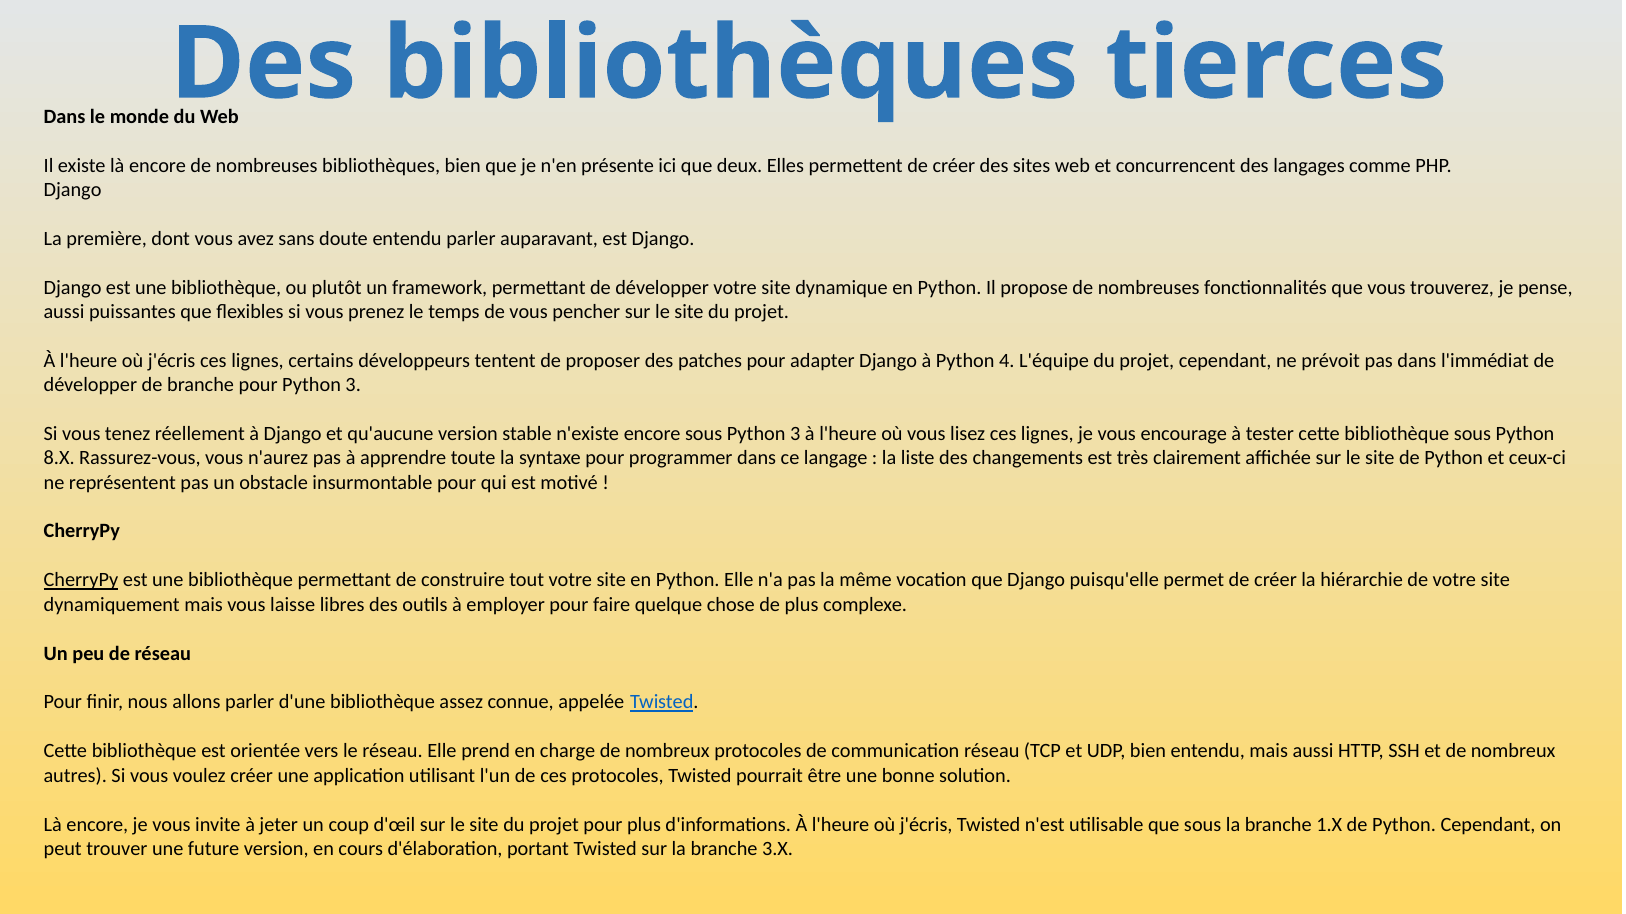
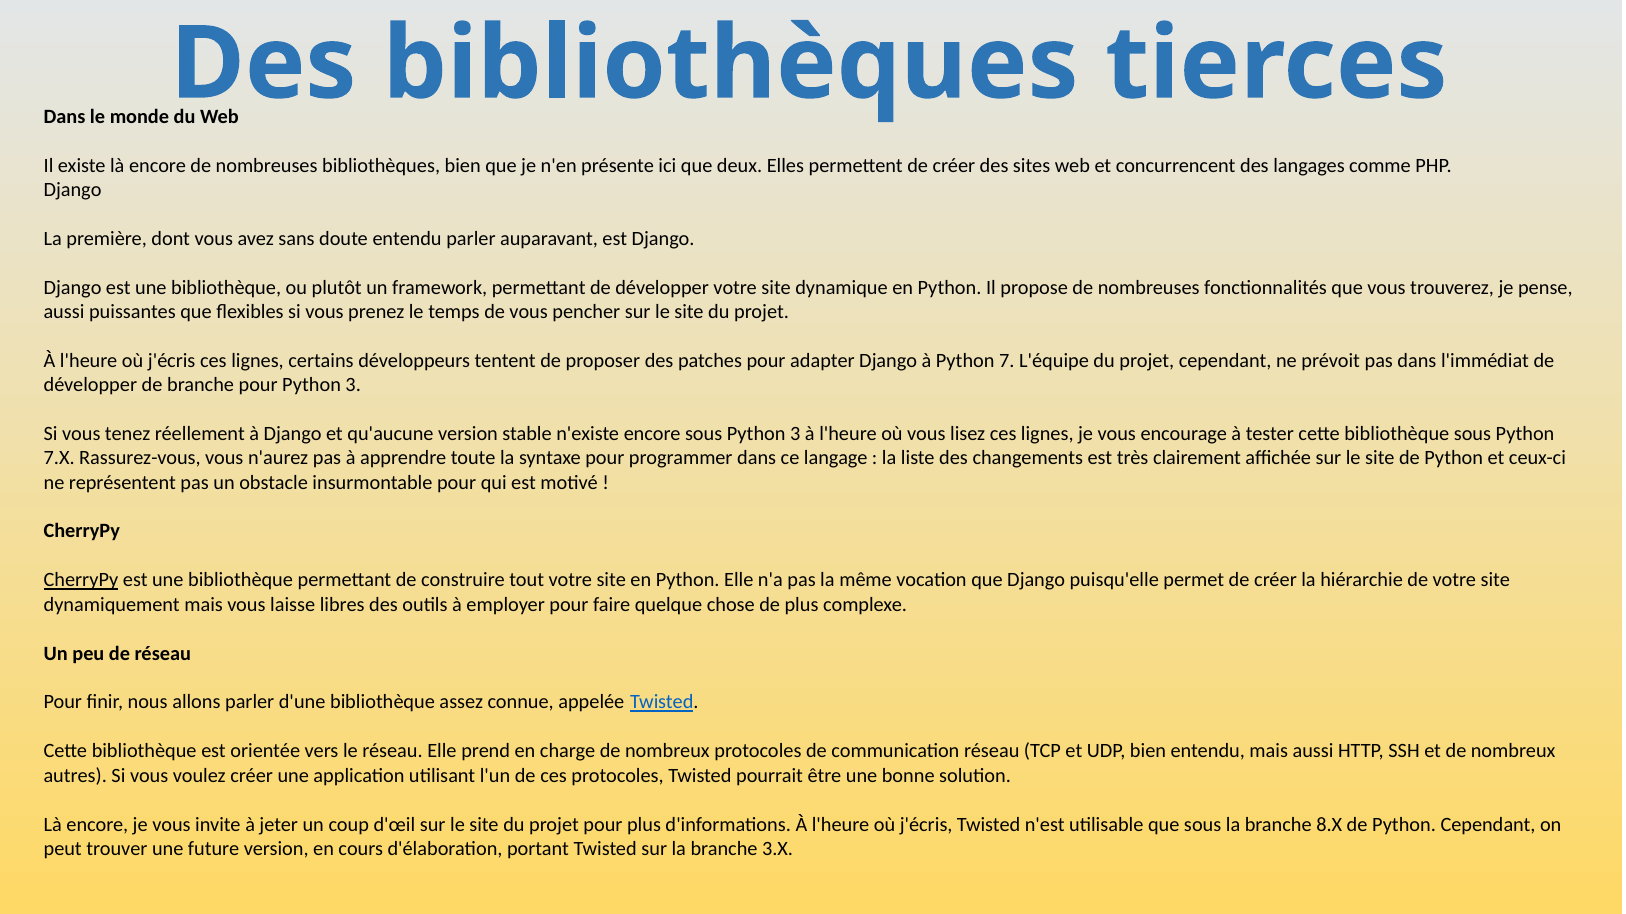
4: 4 -> 7 (1007, 361)
8.X: 8.X -> 7.X (59, 458)
1.X: 1.X -> 8.X (1329, 825)
